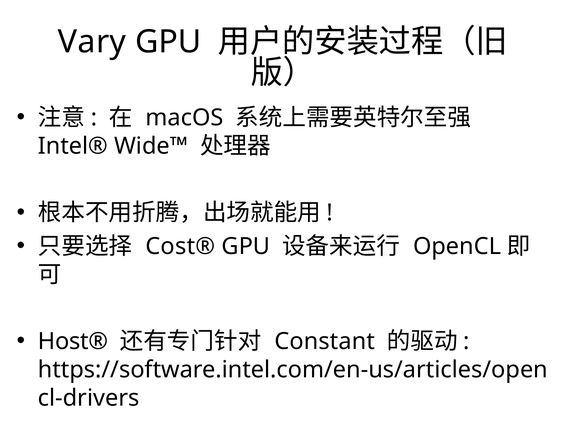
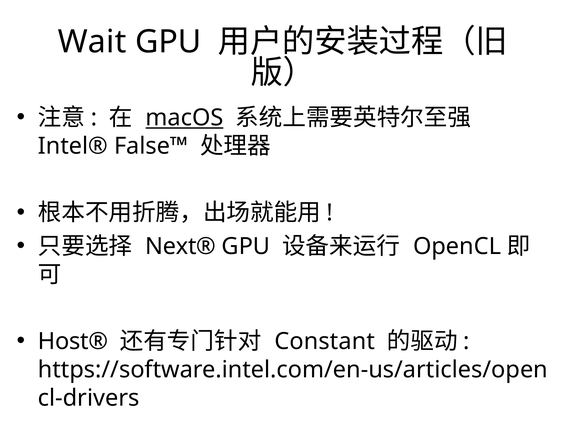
Vary: Vary -> Wait (92, 42)
macOS underline: none -> present (185, 118)
Wide™: Wide™ -> False™ (151, 146)
Cost®: Cost® -> Next® (181, 246)
